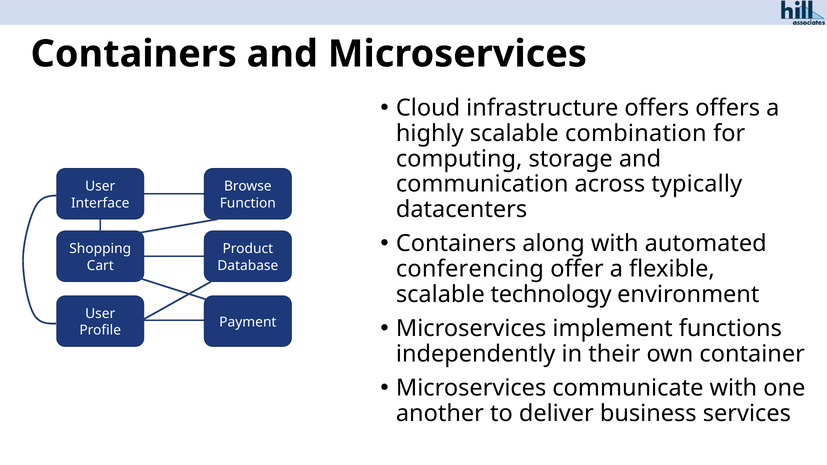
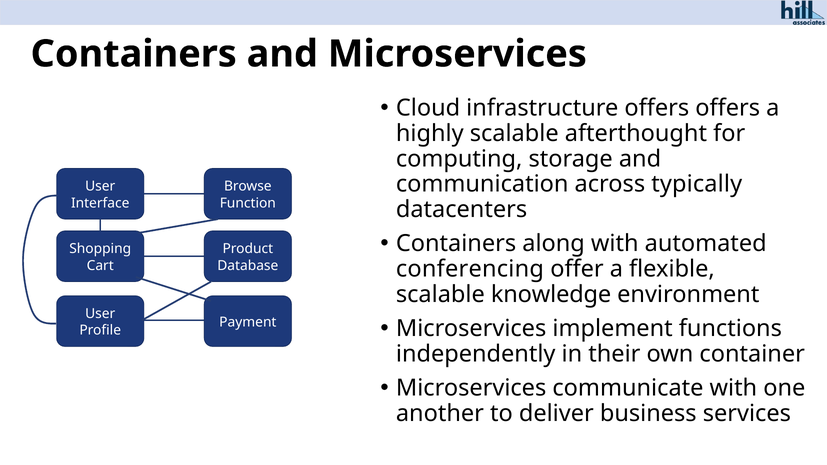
combination: combination -> afterthought (636, 133)
technology: technology -> knowledge (551, 295)
